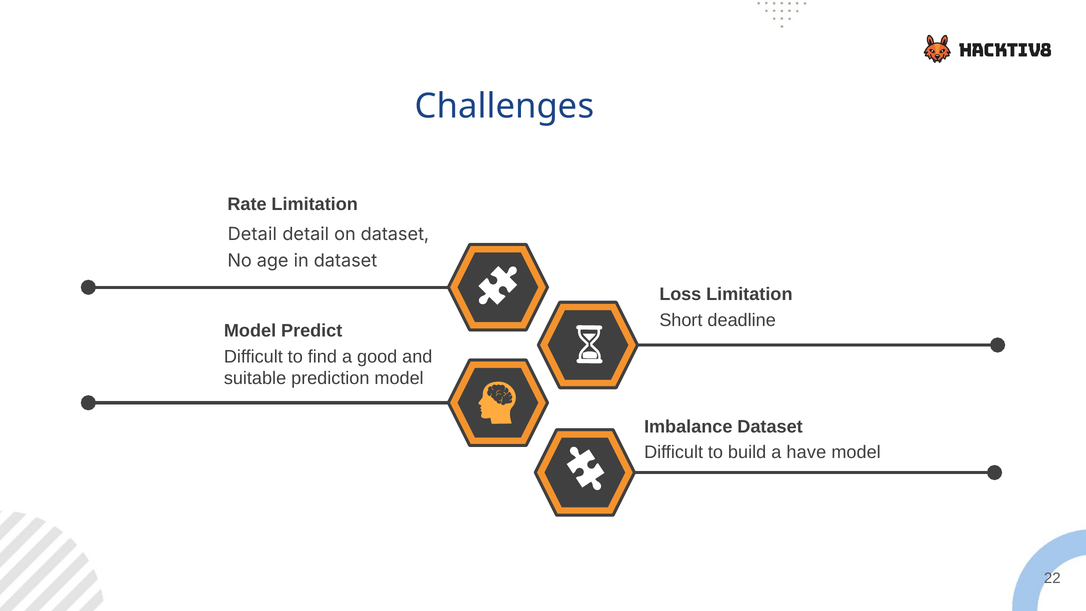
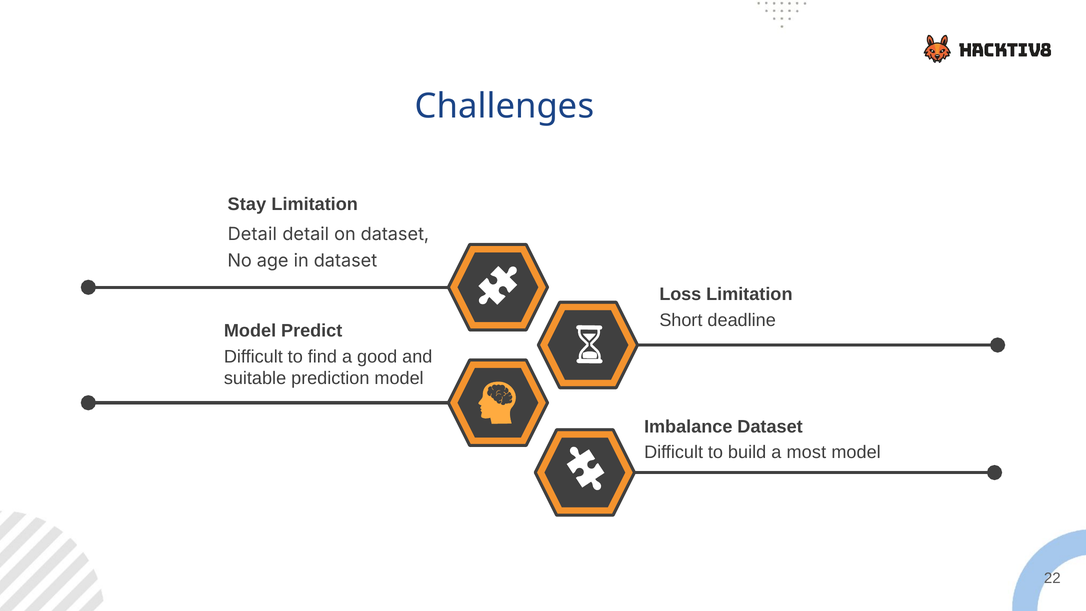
Rate: Rate -> Stay (247, 204)
have: have -> most (806, 452)
